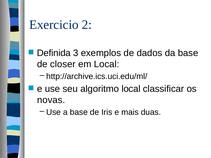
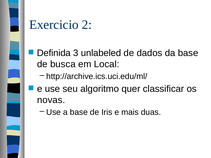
exemplos: exemplos -> unlabeled (101, 53)
closer: closer -> busca (63, 64)
algoritmo local: local -> quer (131, 89)
